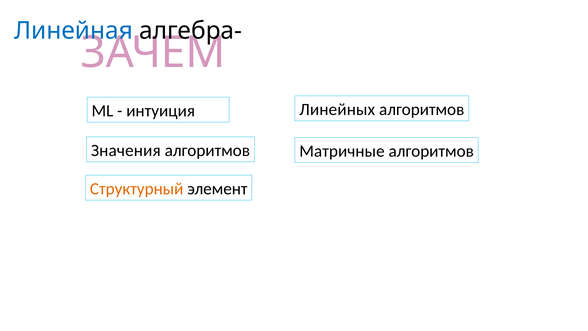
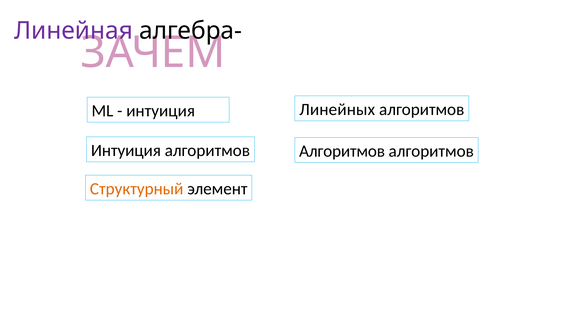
Линейная colour: blue -> purple (74, 31)
Значения: Значения -> Интуиция (126, 150)
Матричные: Матричные -> Алгоритмов (342, 151)
